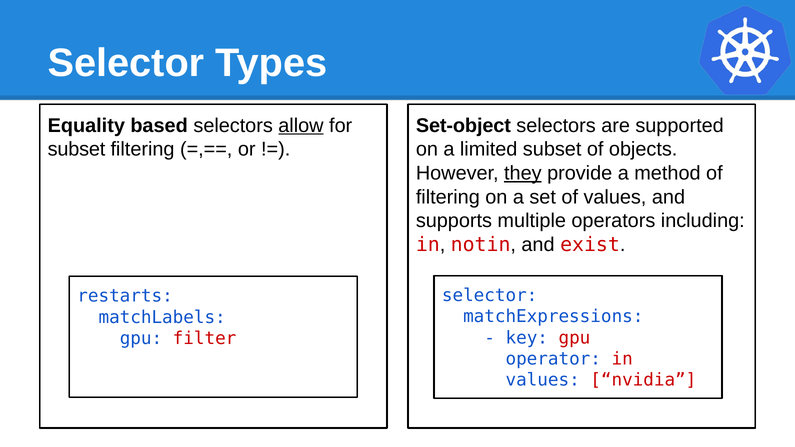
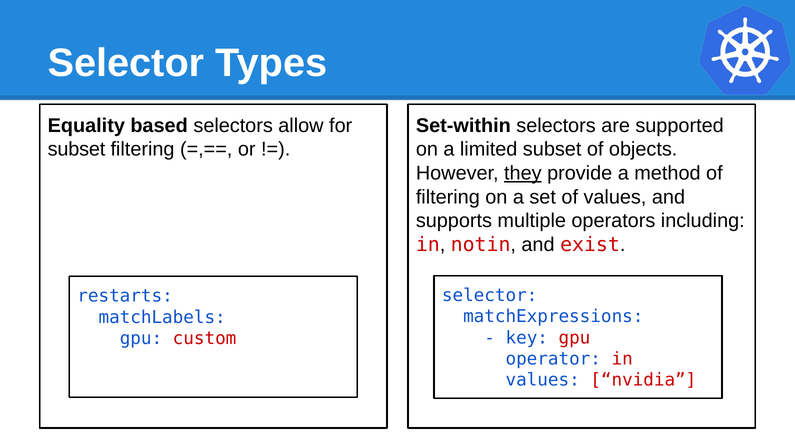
allow underline: present -> none (301, 126)
Set-object: Set-object -> Set-within (463, 126)
filter: filter -> custom (205, 339)
